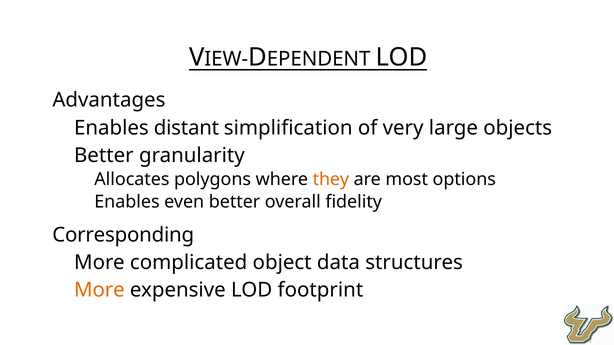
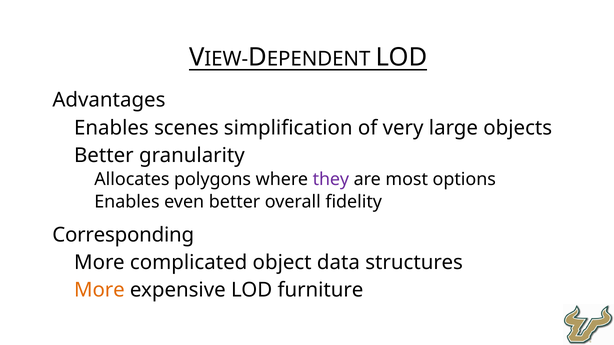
distant: distant -> scenes (186, 128)
they colour: orange -> purple (331, 179)
footprint: footprint -> furniture (320, 291)
